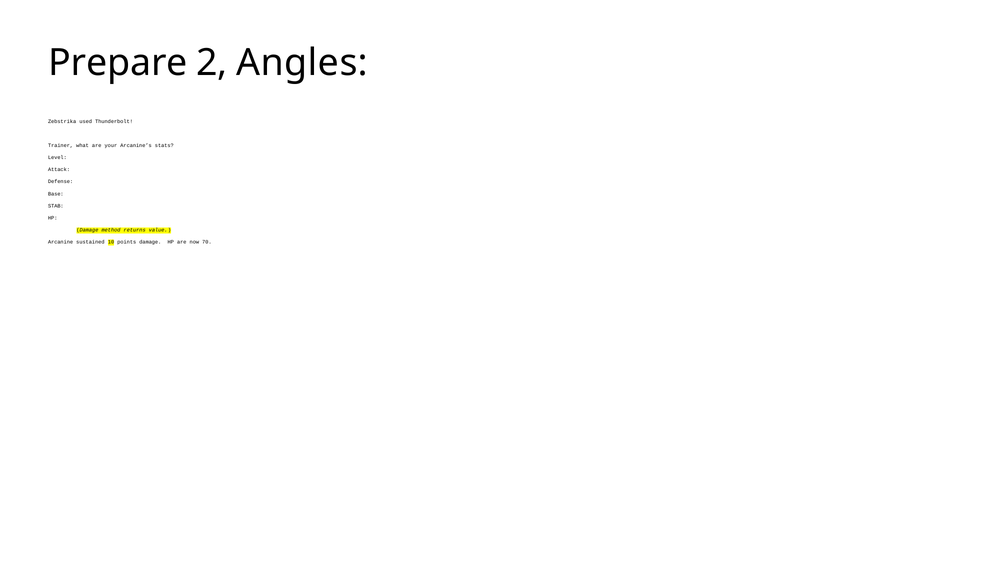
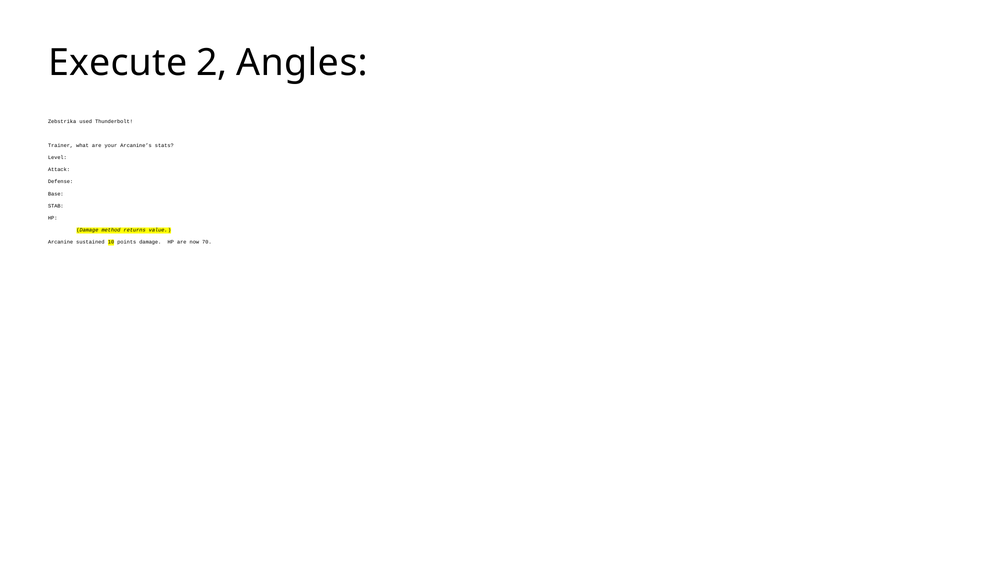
Prepare: Prepare -> Execute (118, 63)
